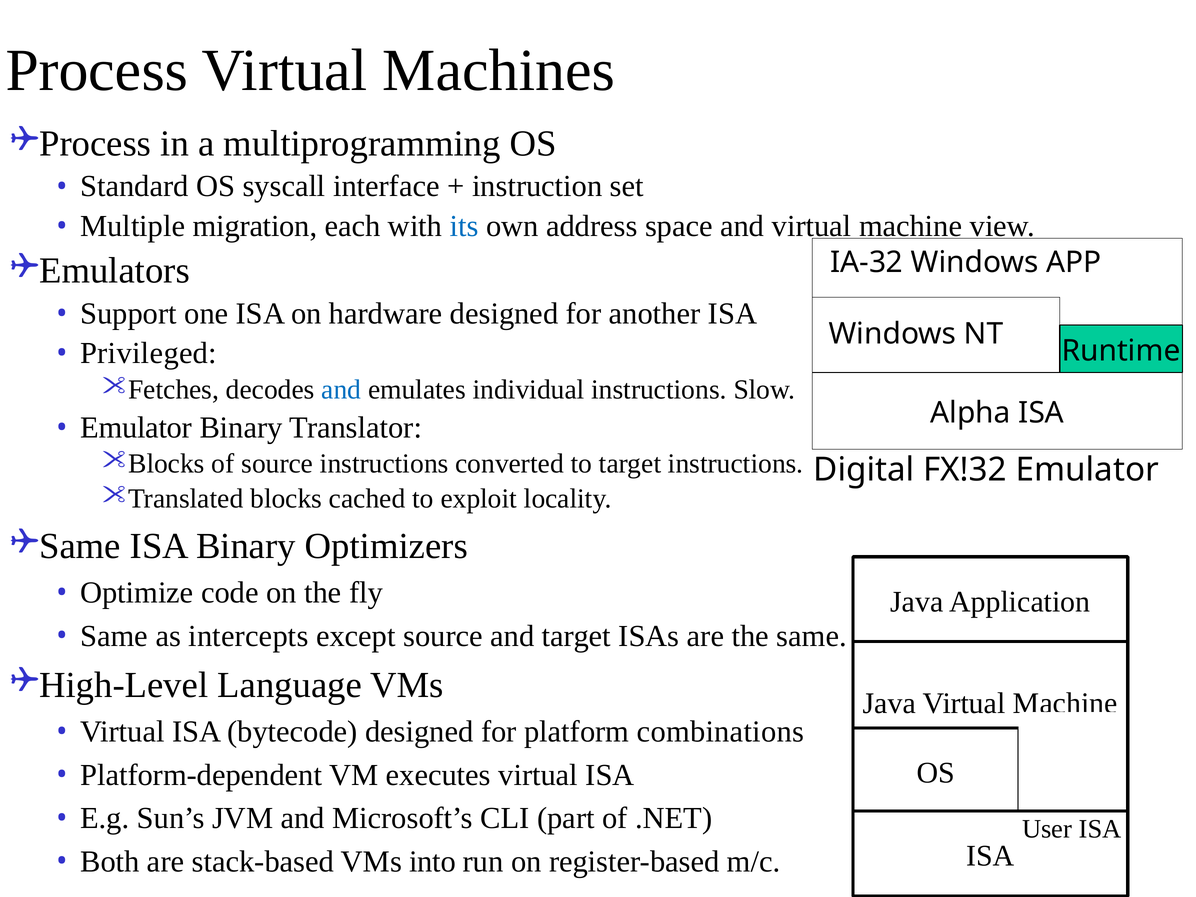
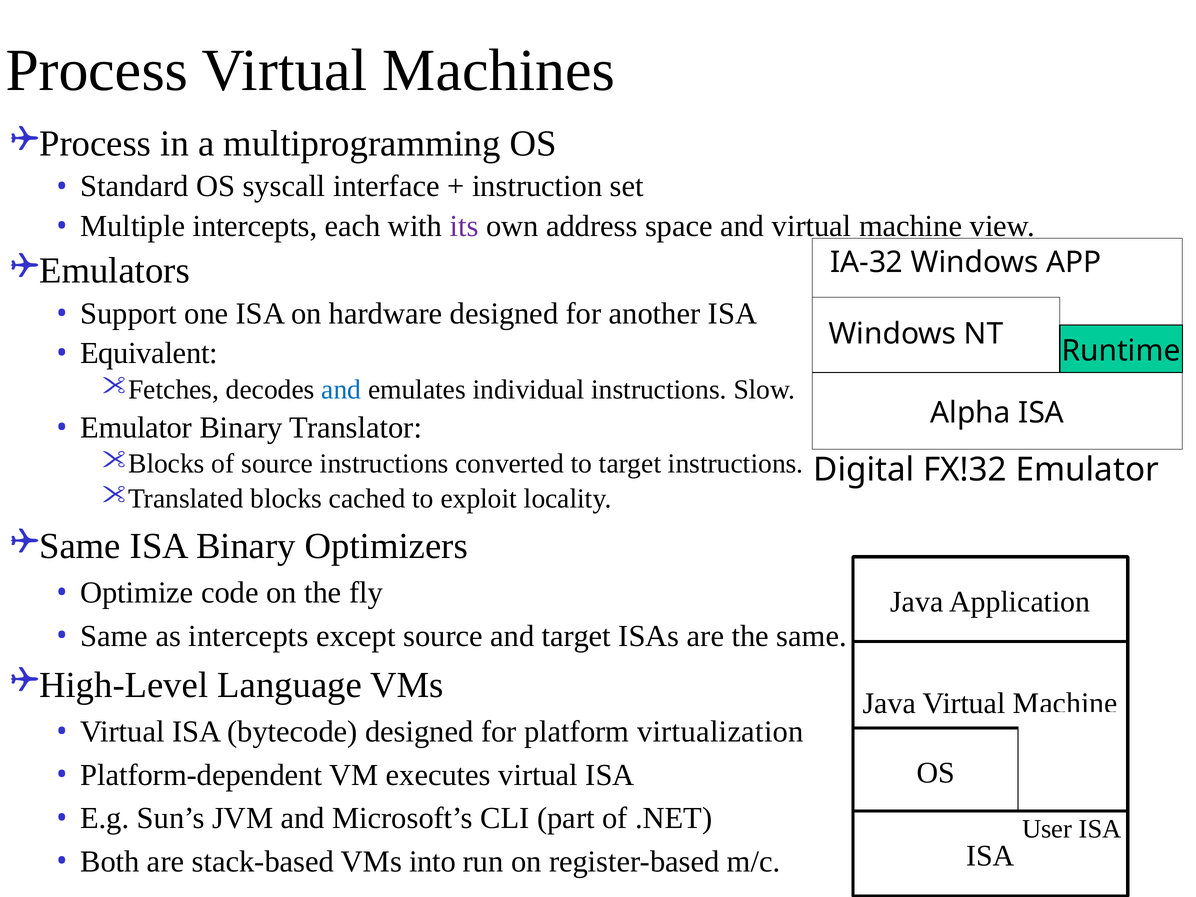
Multiple migration: migration -> intercepts (255, 226)
its colour: blue -> purple (464, 226)
Privileged: Privileged -> Equivalent (149, 353)
combinations: combinations -> virtualization (720, 732)
